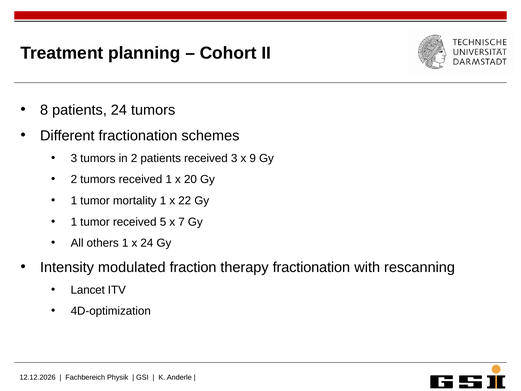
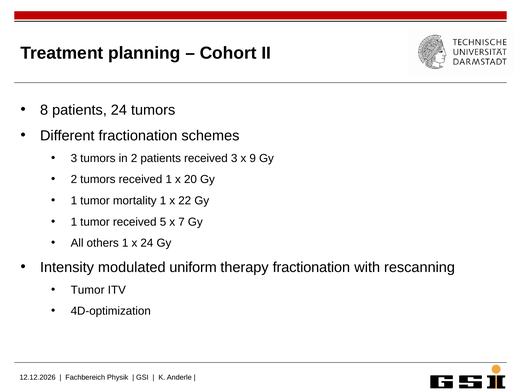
fraction: fraction -> uniform (193, 267)
Lancet: Lancet -> Tumor (88, 290)
